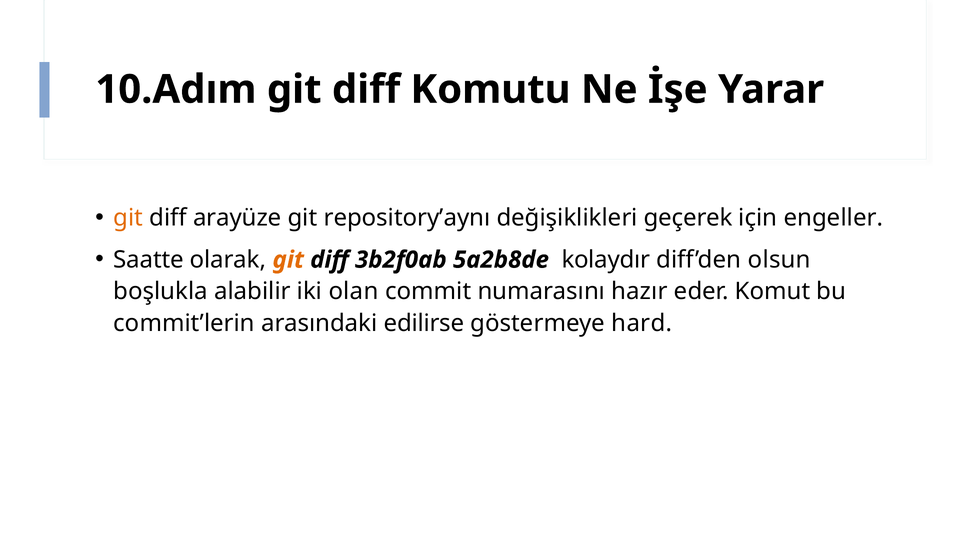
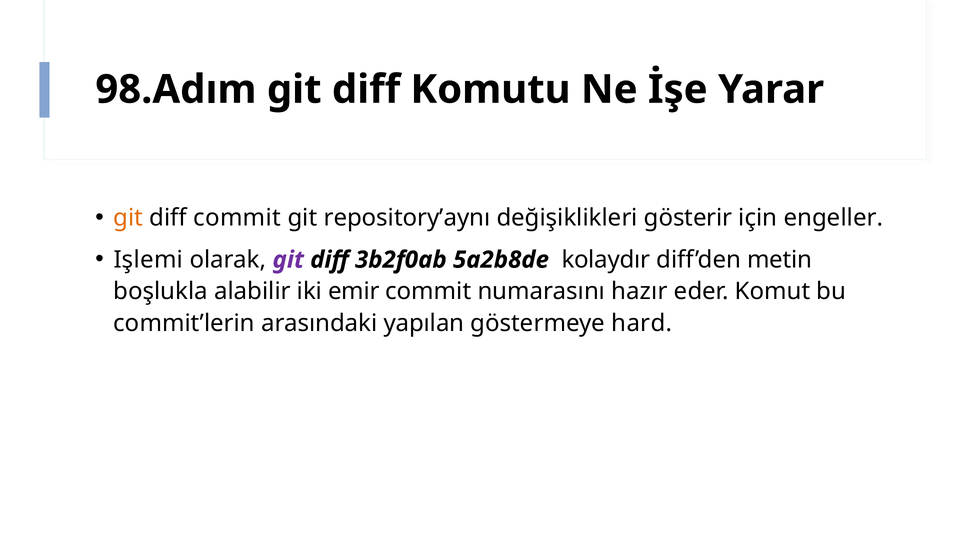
10.Adım: 10.Adım -> 98.Adım (176, 90)
diff arayüze: arayüze -> commit (237, 218)
geçerek: geçerek -> gösterir (688, 218)
Saatte: Saatte -> Işlemi (148, 260)
git colour: orange -> purple (288, 260)
olsun: olsun -> metin (780, 260)
olan: olan -> emir (354, 292)
edilirse: edilirse -> yapılan (424, 324)
